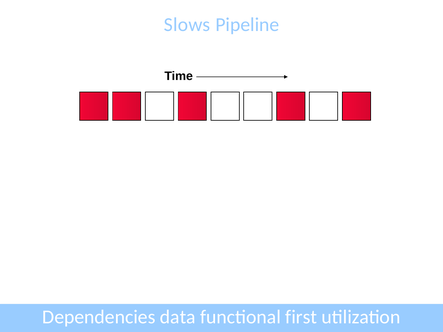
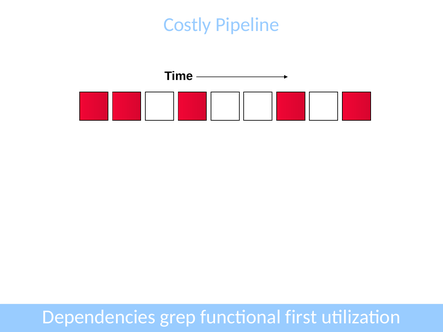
Slows: Slows -> Costly (187, 25)
data: data -> grep (178, 317)
